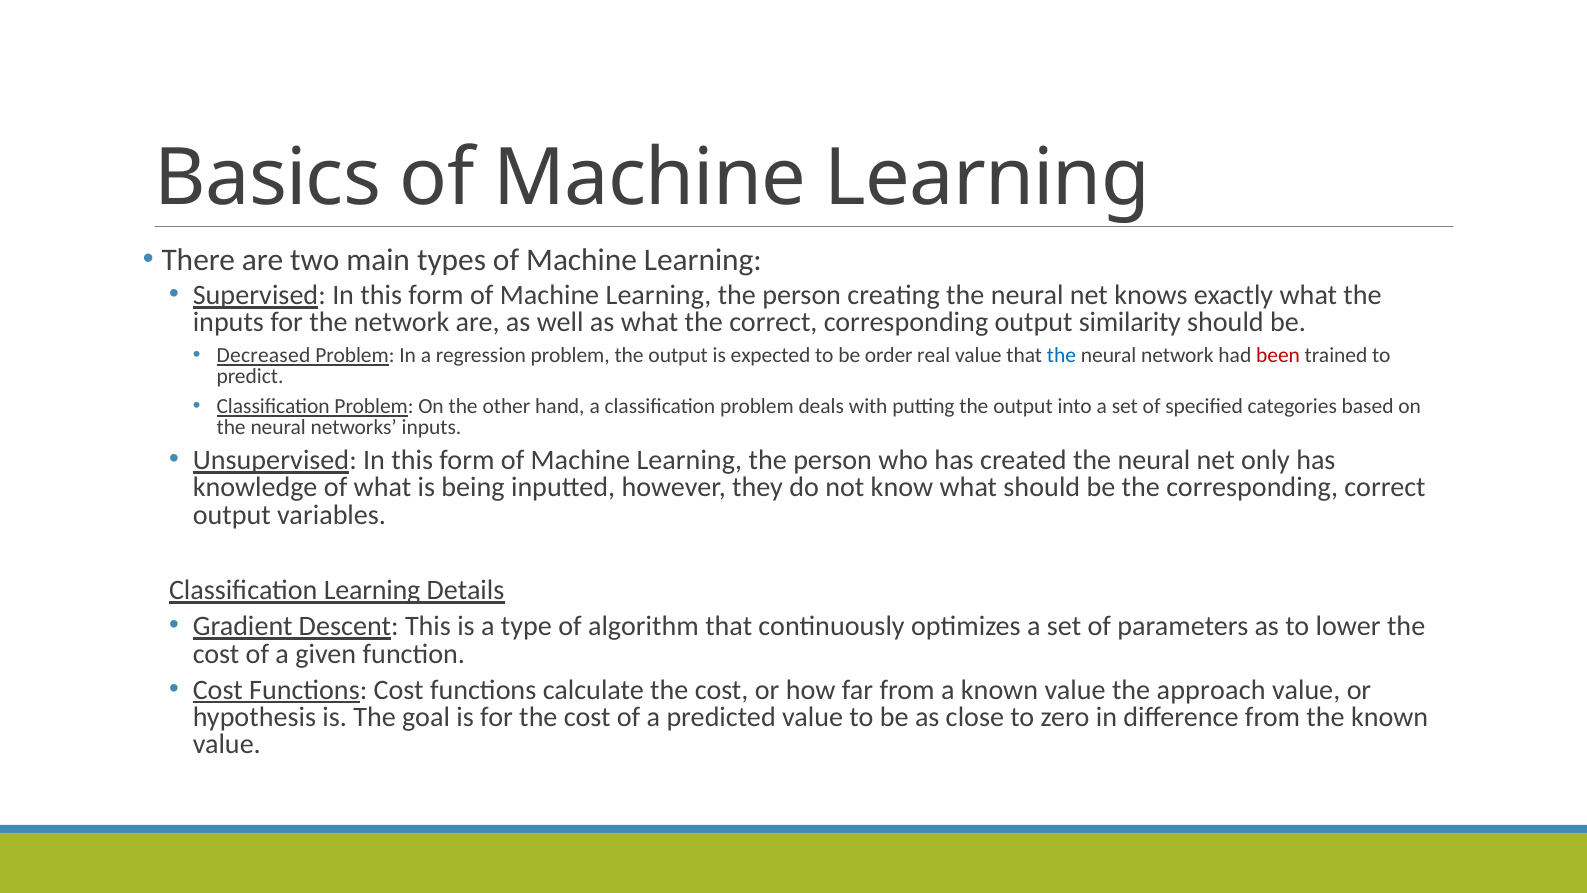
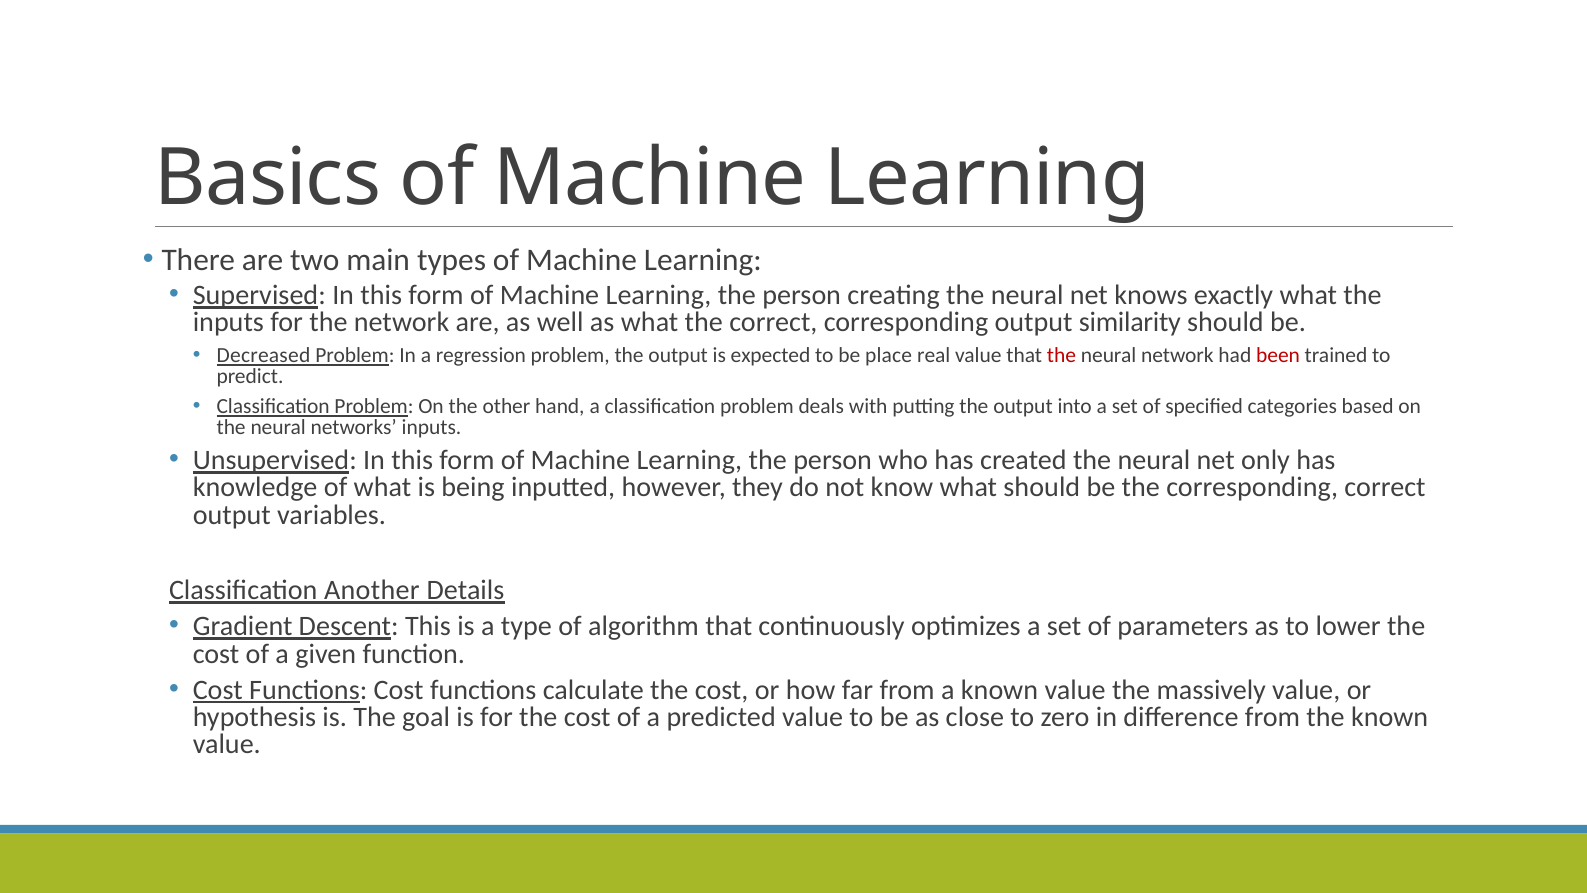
order: order -> place (889, 356)
the colour: blue -> red (1061, 356)
Classification Learning: Learning -> Another (372, 590)
approach: approach -> massively (1211, 690)
